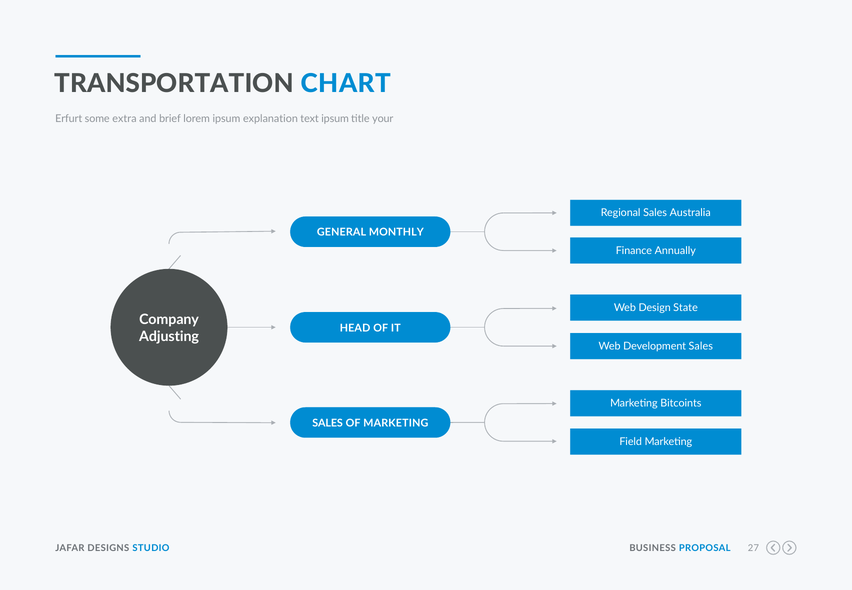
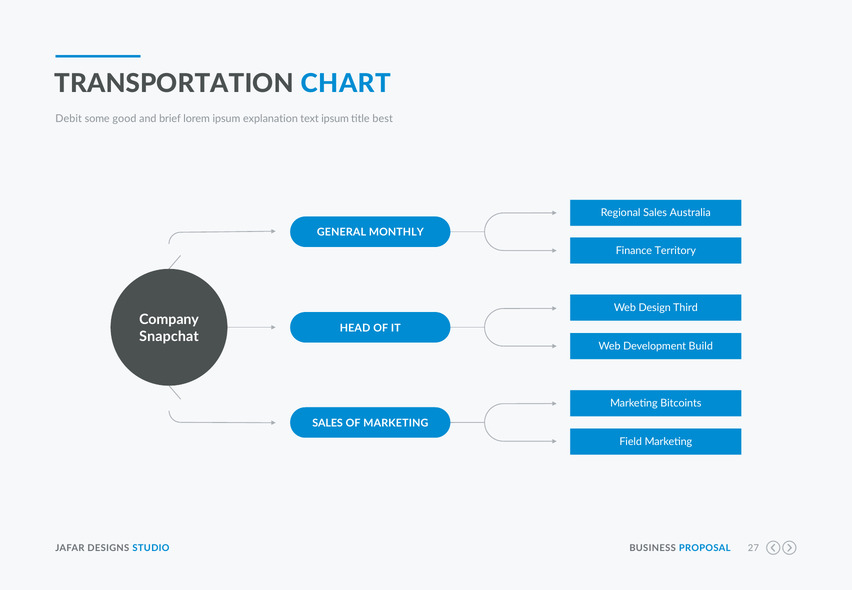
Erfurt: Erfurt -> Debit (69, 119)
extra: extra -> good (124, 119)
your: your -> best (383, 119)
Annually: Annually -> Territory (675, 251)
State: State -> Third (685, 308)
Adjusting: Adjusting -> Snapchat (169, 337)
Development Sales: Sales -> Build (701, 346)
